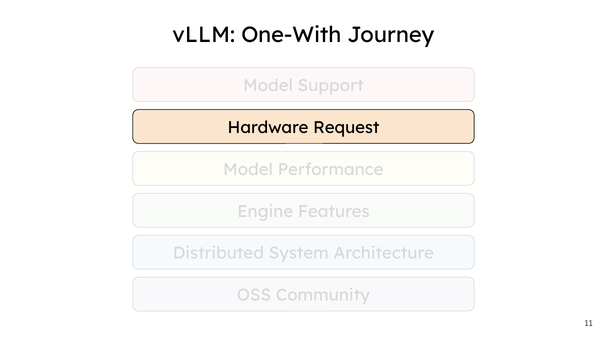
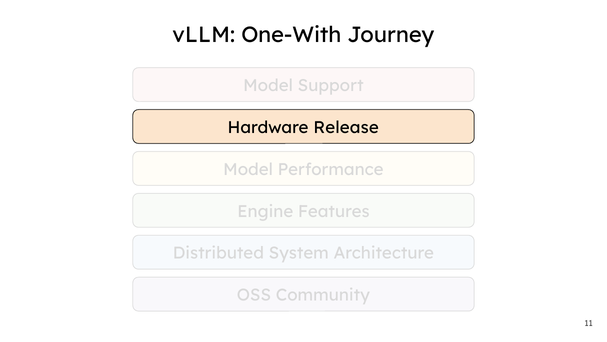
Request: Request -> Release (346, 127)
